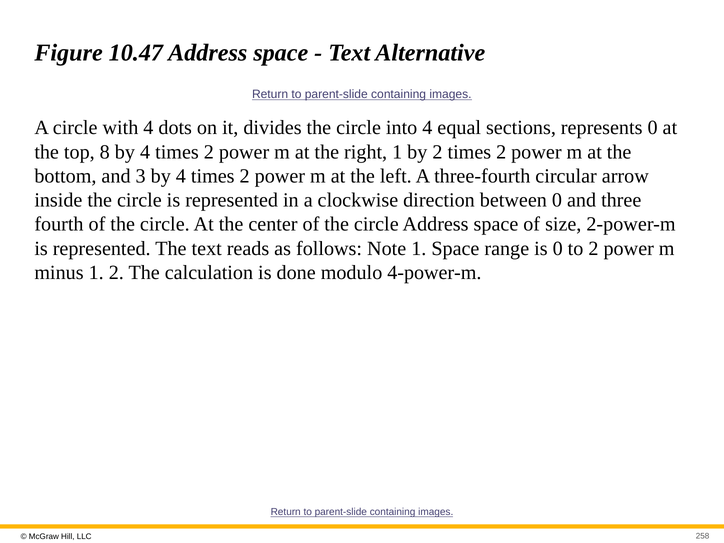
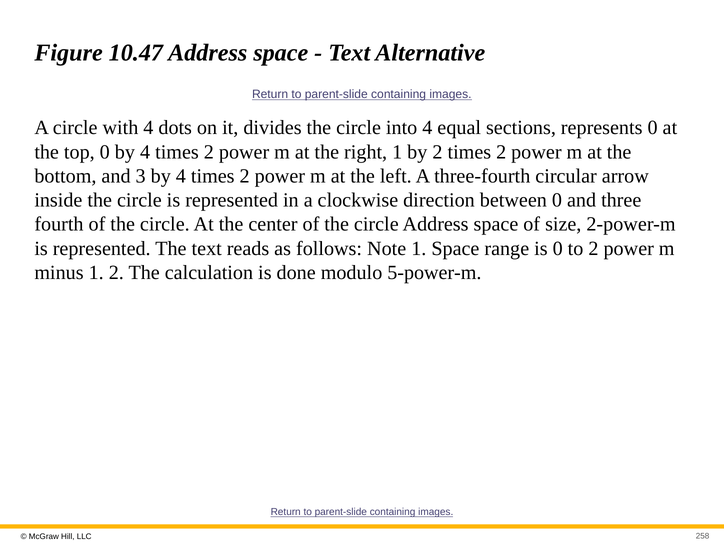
top 8: 8 -> 0 (105, 152)
4-power-m: 4-power-m -> 5-power-m (434, 273)
